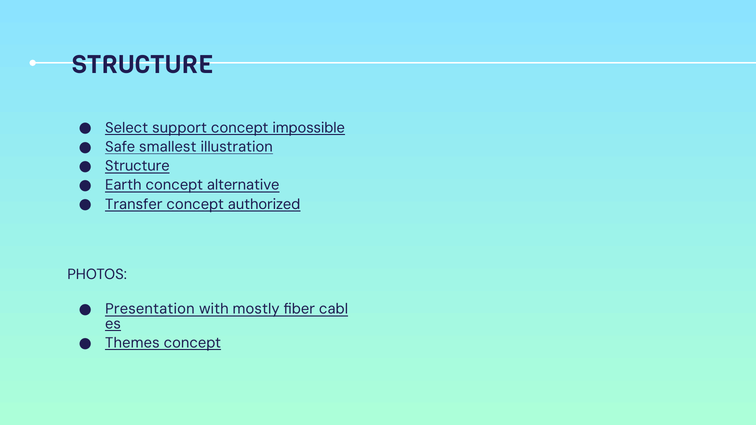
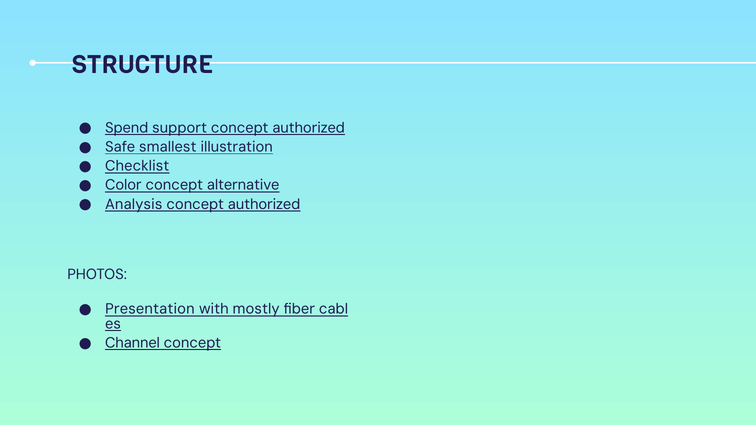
Select: Select -> Spend (127, 128)
support concept impossible: impossible -> authorized (309, 128)
Structure: Structure -> Checklist (137, 166)
Earth: Earth -> Color (123, 185)
Transfer: Transfer -> Analysis (134, 204)
Themes: Themes -> Channel (132, 343)
